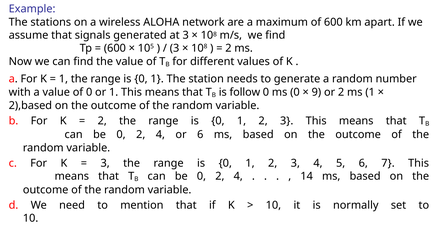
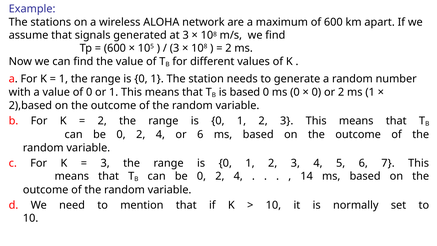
is follow: follow -> based (245, 92)
9: 9 -> 0 (316, 92)
